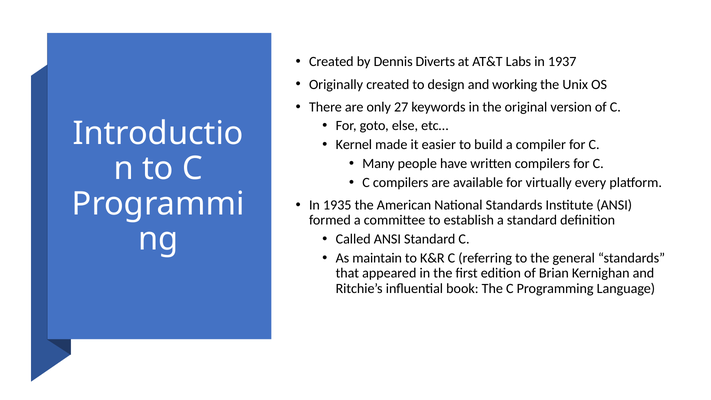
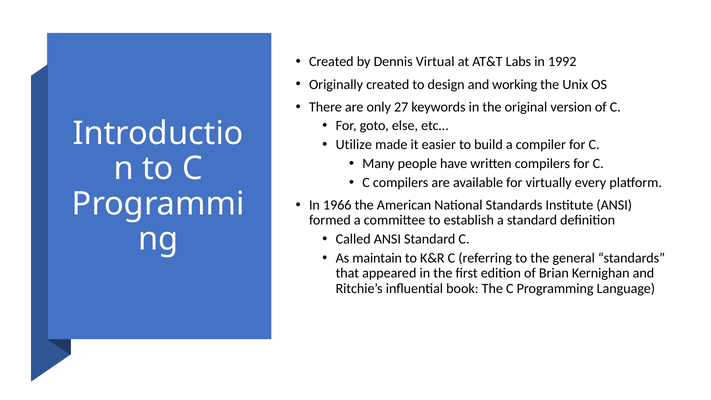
Diverts: Diverts -> Virtual (435, 62)
1937: 1937 -> 1992 (562, 62)
Kernel: Kernel -> Utilize (354, 145)
1935: 1935 -> 1966 (337, 205)
